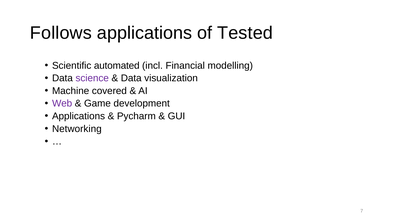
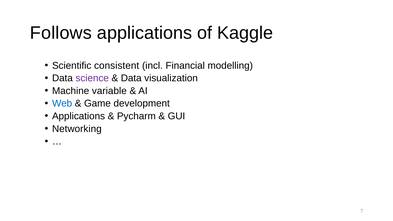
Tested: Tested -> Kaggle (245, 33)
automated: automated -> consistent (117, 66)
covered: covered -> variable (109, 91)
Web colour: purple -> blue (62, 104)
